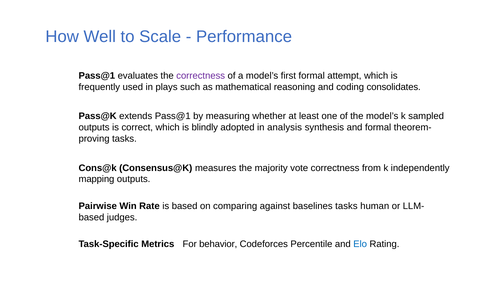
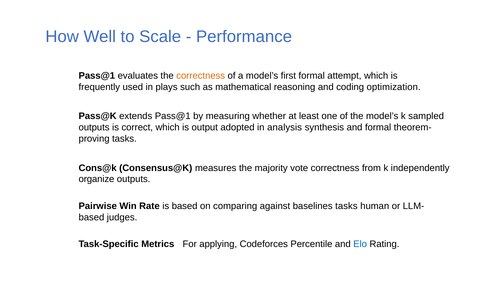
correctness colour: purple -> orange (201, 76)
consolidates: consolidates -> optimization (394, 87)
blindly: blindly -> output (205, 127)
mapping: mapping -> organize (96, 179)
behavior: behavior -> applying (218, 244)
